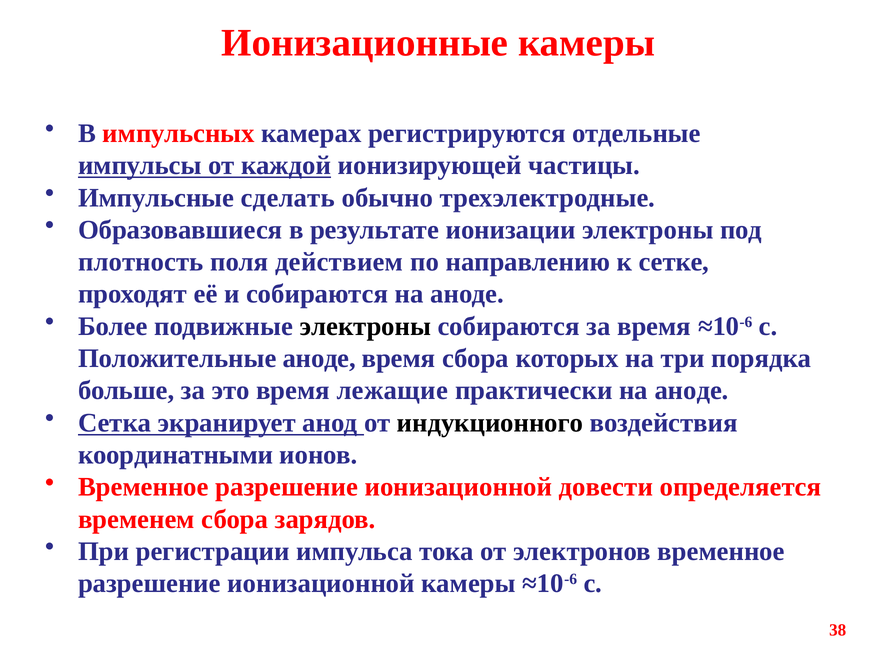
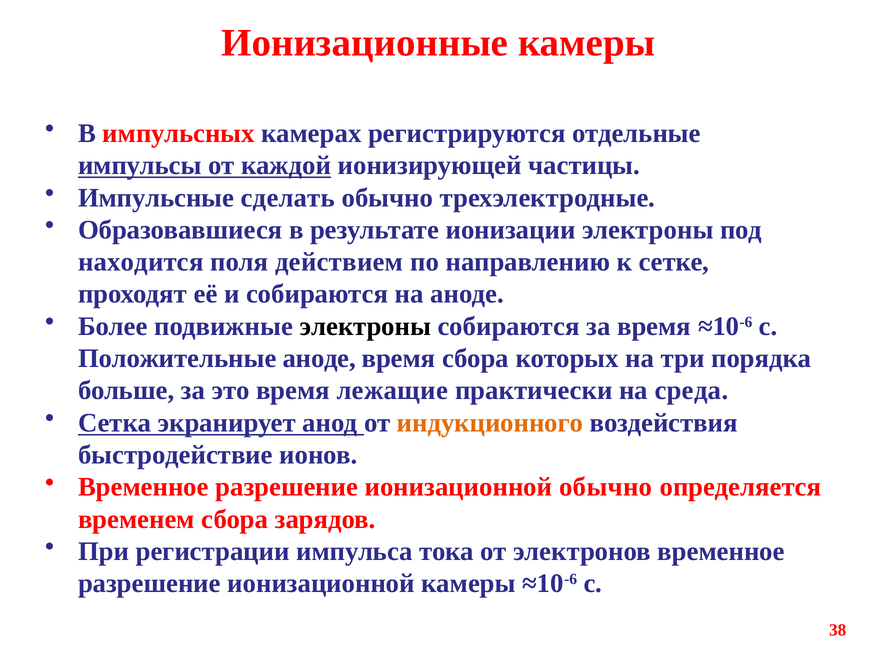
плотность: плотность -> находится (141, 262)
практически на аноде: аноде -> среда (691, 390)
индукционного colour: black -> orange (490, 423)
координатными: координатными -> быстродействие (175, 455)
ионизационной довести: довести -> обычно (606, 487)
